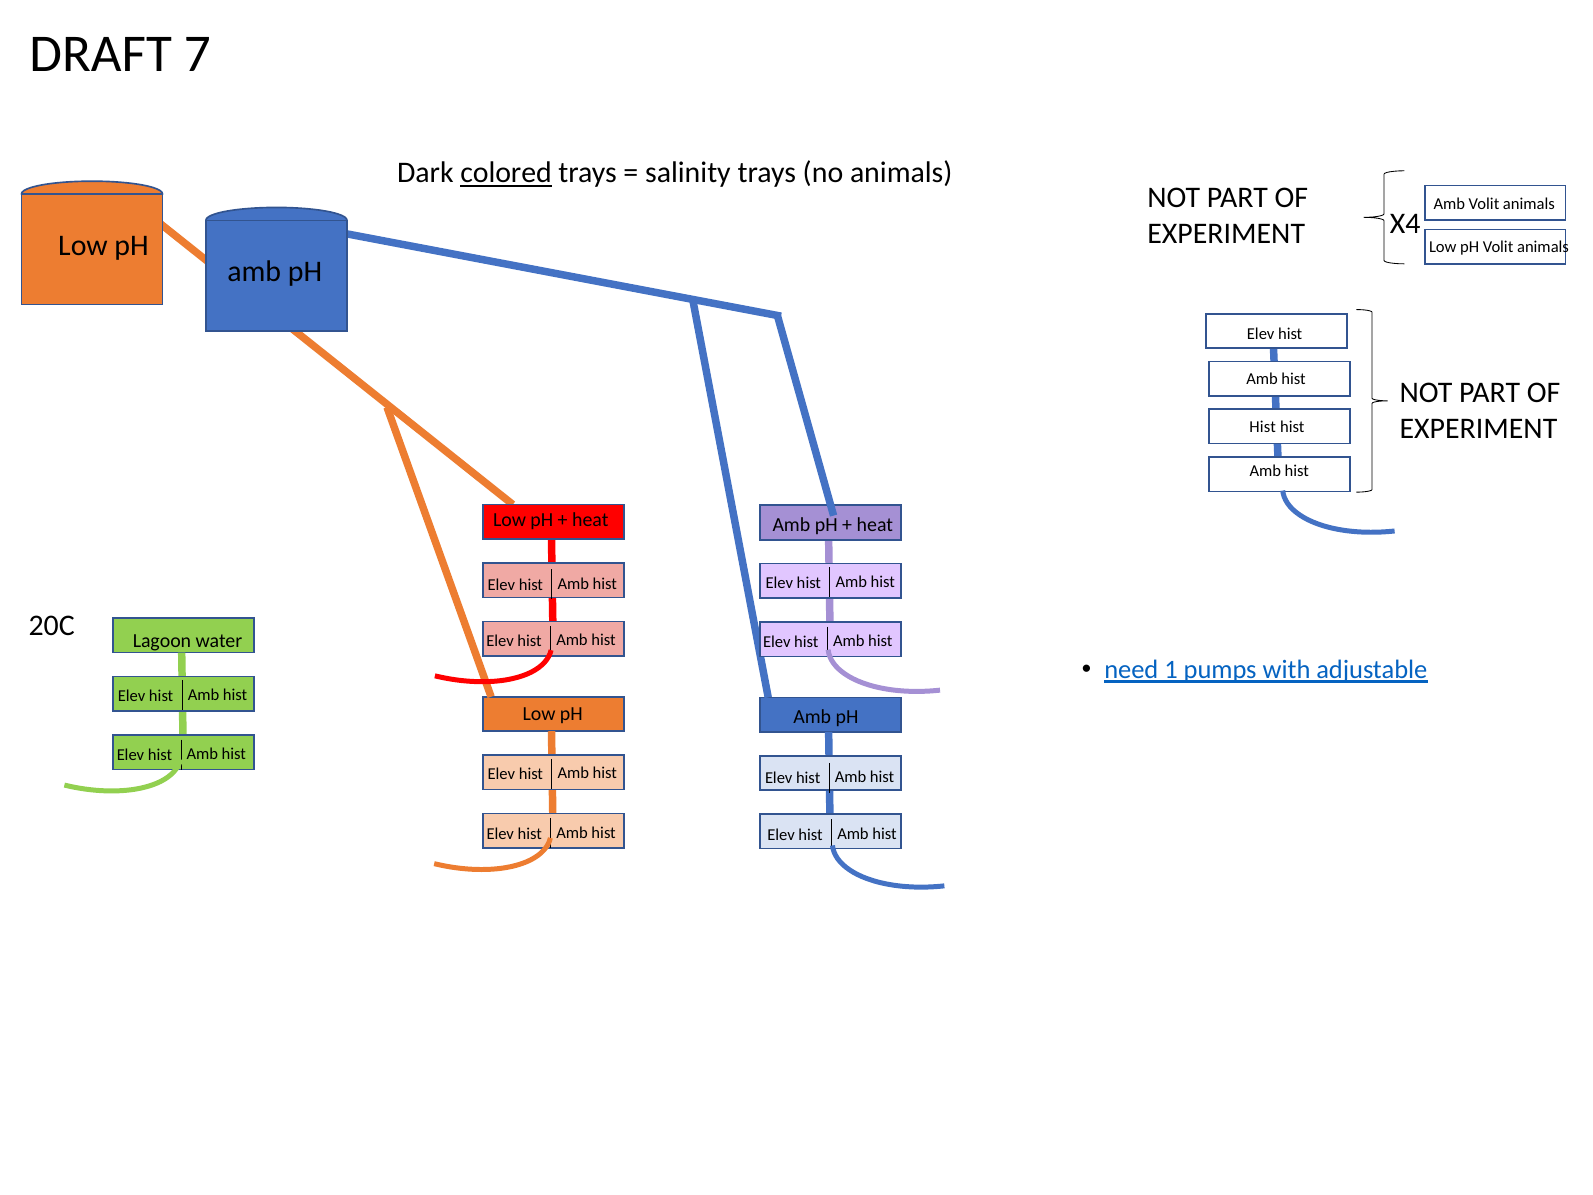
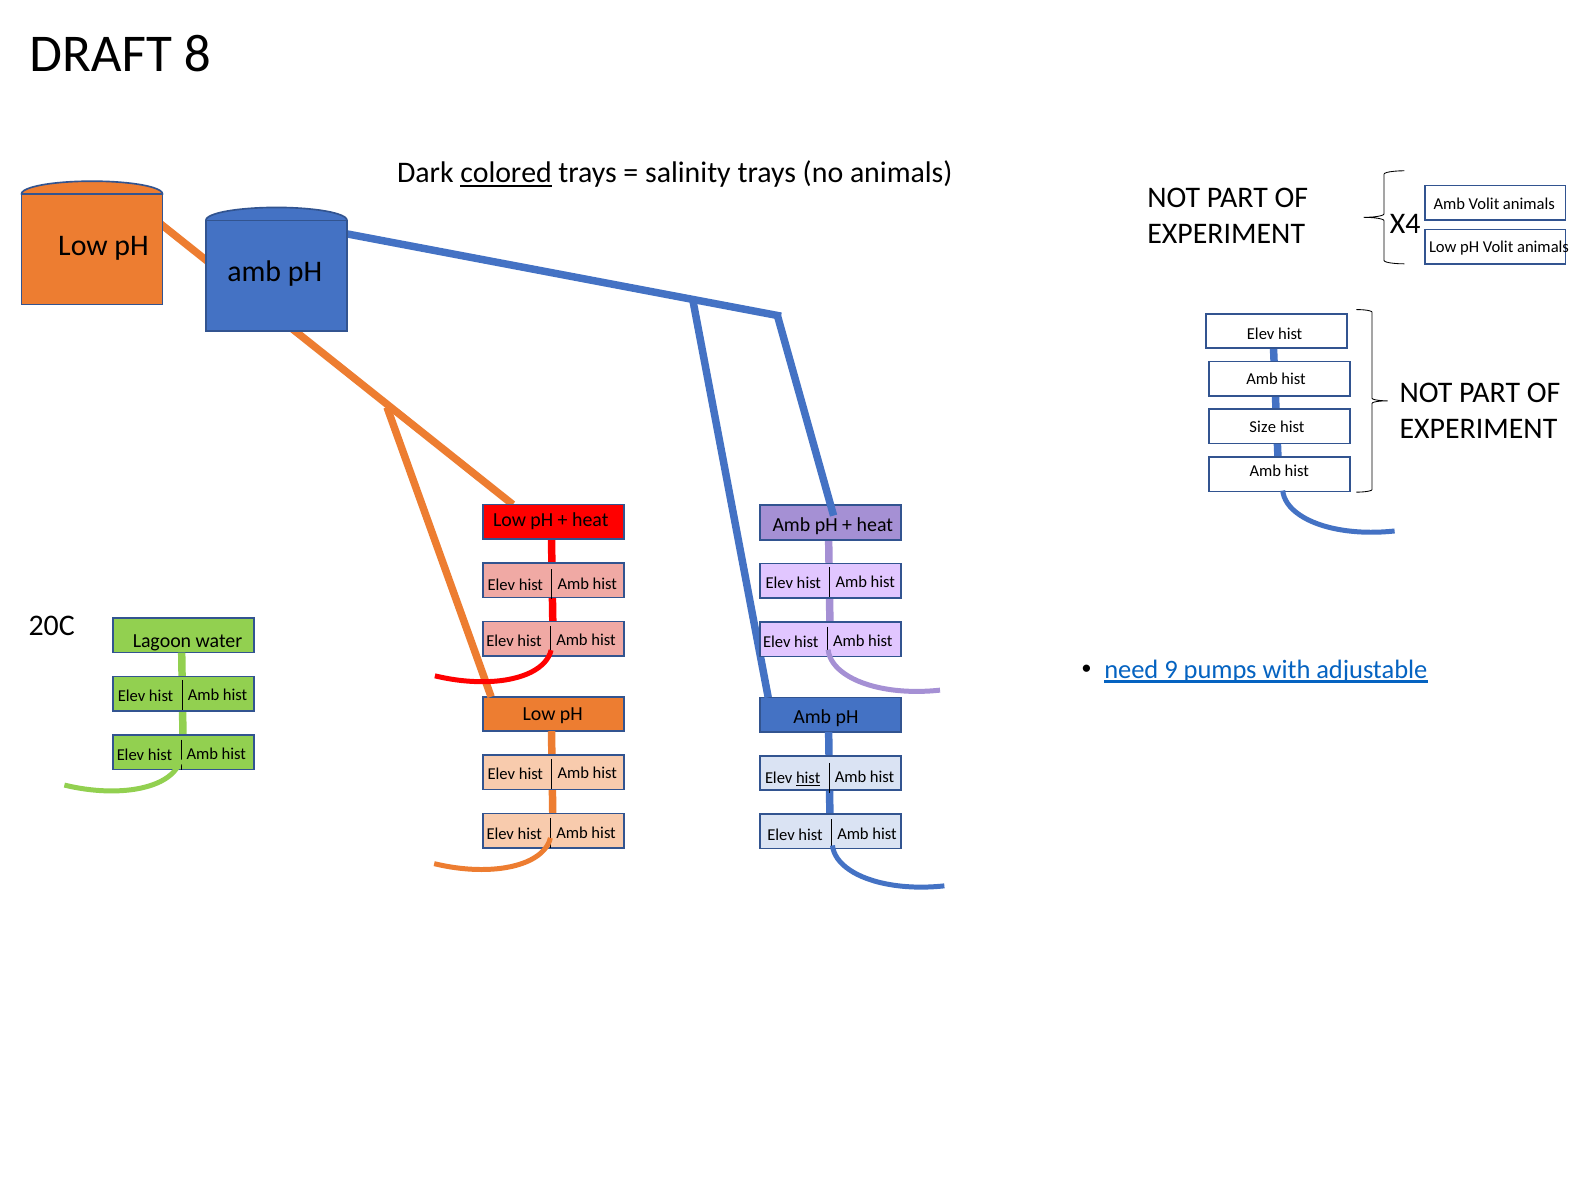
7: 7 -> 8 (197, 54)
Hist: Hist -> Size (1263, 427)
1: 1 -> 9 (1171, 670)
hist underline: none -> present (808, 778)
